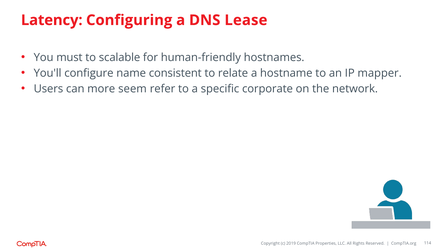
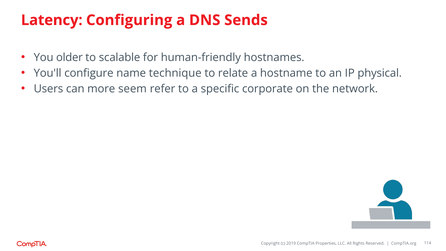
Lease: Lease -> Sends (246, 20)
must: must -> older (69, 58)
consistent: consistent -> technique (175, 73)
mapper: mapper -> physical (380, 73)
